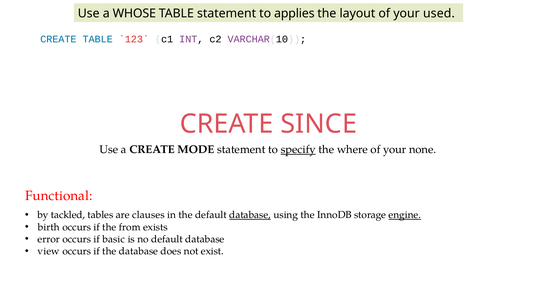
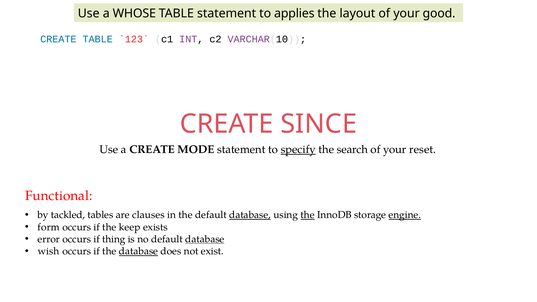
used: used -> good (439, 14)
where: where -> search (352, 150)
none: none -> reset (423, 150)
the underline: none -> present (308, 215)
birth: birth -> form (49, 227)
from: from -> keep (130, 227)
basic: basic -> thing (114, 239)
database underline: none -> present (205, 239)
view: view -> wish (49, 251)
database underline: none -> present (139, 251)
